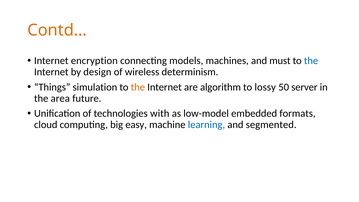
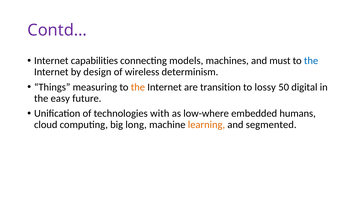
Contd… colour: orange -> purple (57, 30)
encryption: encryption -> capabilities (94, 61)
simulation: simulation -> measuring (95, 87)
algorithm: algorithm -> transition (220, 87)
server: server -> digital (304, 87)
area: area -> easy (60, 98)
low-model: low-model -> low-where (206, 113)
formats: formats -> humans (298, 113)
easy: easy -> long (136, 125)
learning colour: blue -> orange (206, 125)
